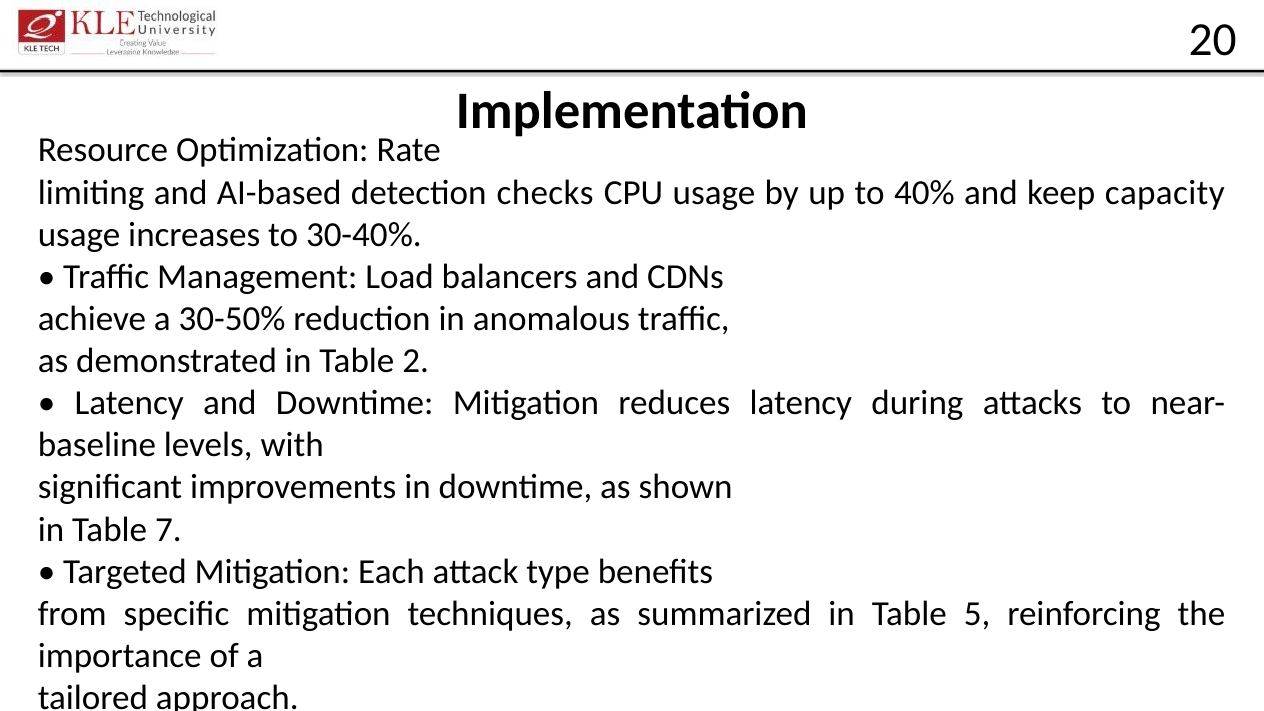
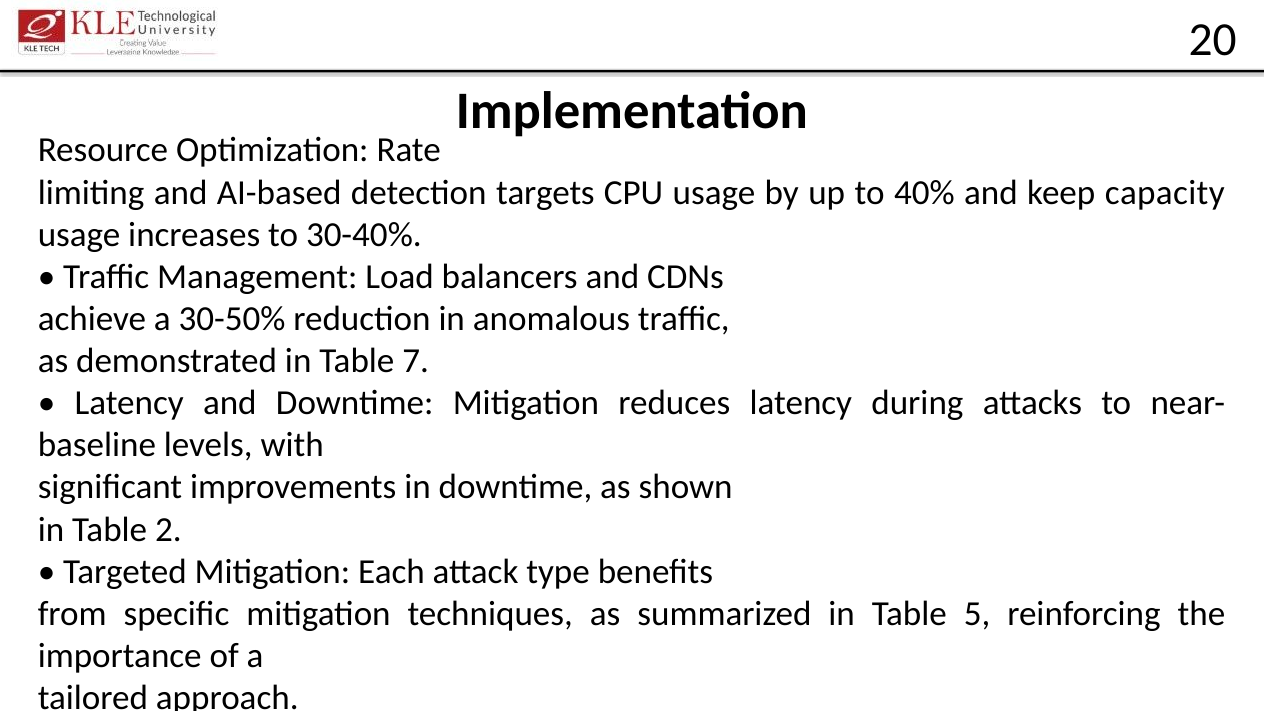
checks: checks -> targets (545, 192)
2: 2 -> 7 (416, 361)
7: 7 -> 2 (168, 529)
